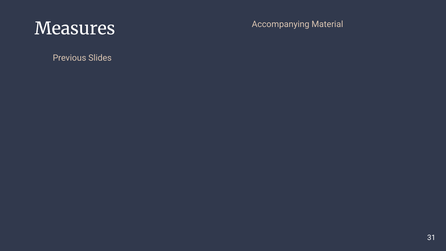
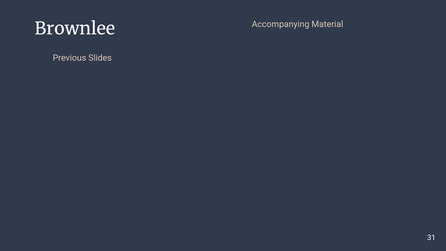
Measures: Measures -> Brownlee (75, 29)
